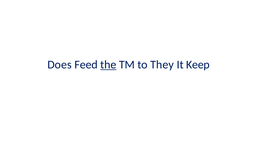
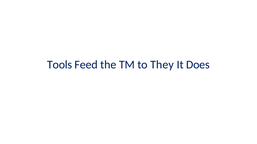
Does: Does -> Tools (60, 65)
the underline: present -> none (108, 65)
Keep: Keep -> Does (198, 65)
